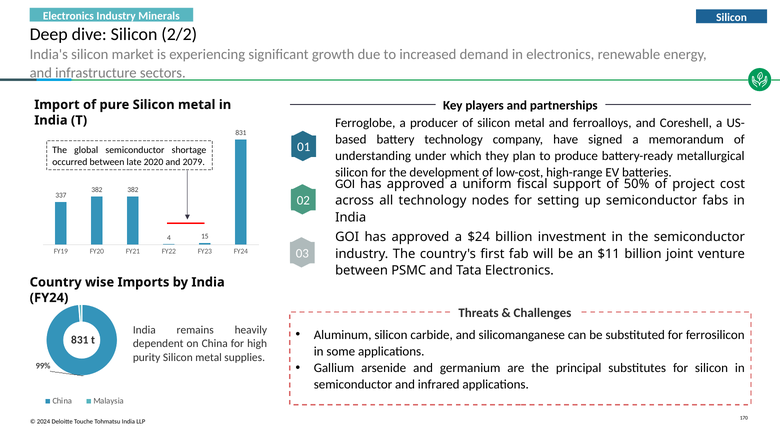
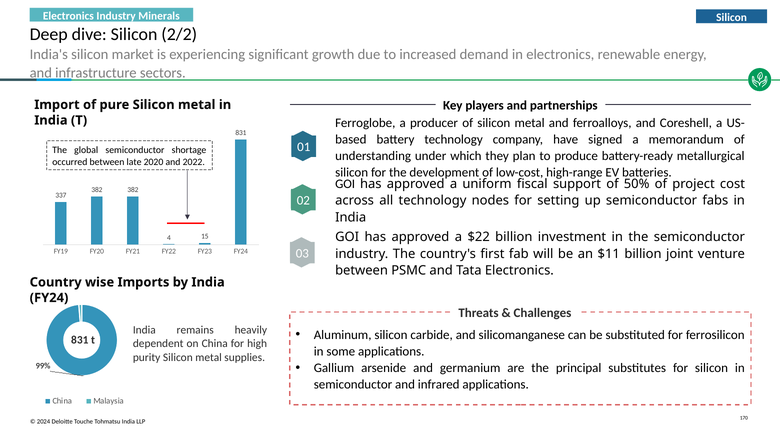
2079: 2079 -> 2022 (194, 162)
$24: $24 -> $22 (479, 237)
